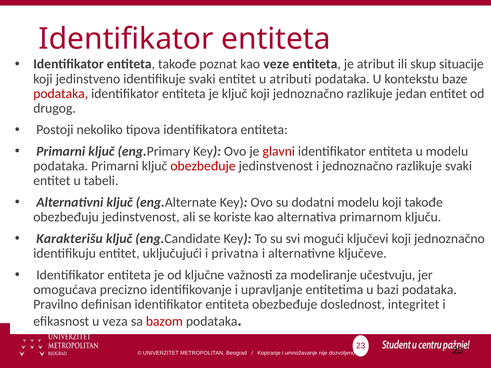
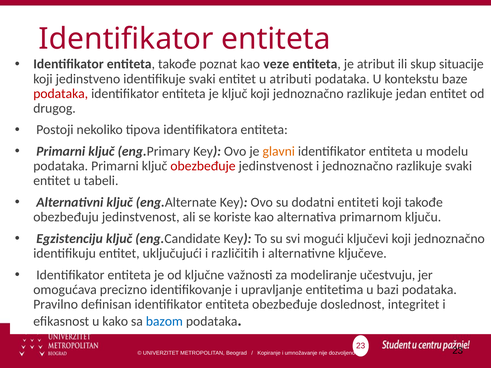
glavni colour: red -> orange (279, 151)
dodatni modelu: modelu -> entiteti (358, 202)
Karakterišu: Karakterišu -> Egzistenciju (70, 239)
privatna: privatna -> različitih (235, 253)
veza: veza -> kako (115, 322)
bazom colour: red -> blue (164, 322)
